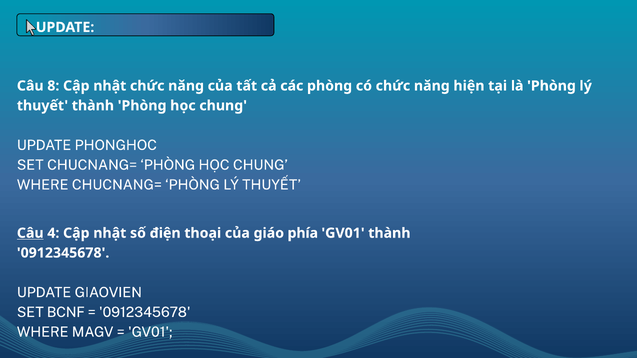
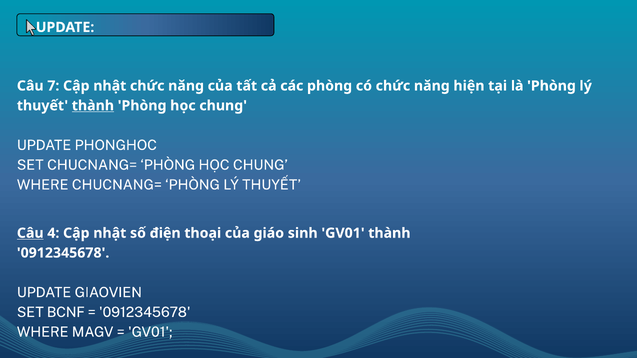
8: 8 -> 7 (53, 86)
thành underline: none -> present (93, 106)
phía: phía -> sinh (303, 233)
